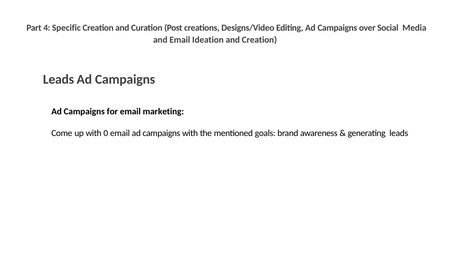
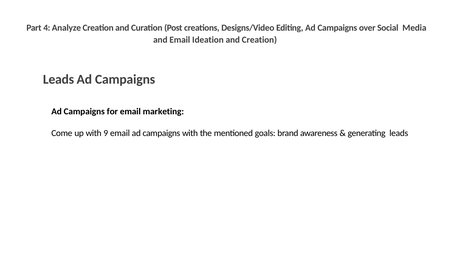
Specific: Specific -> Analyze (66, 28)
0: 0 -> 9 (106, 133)
